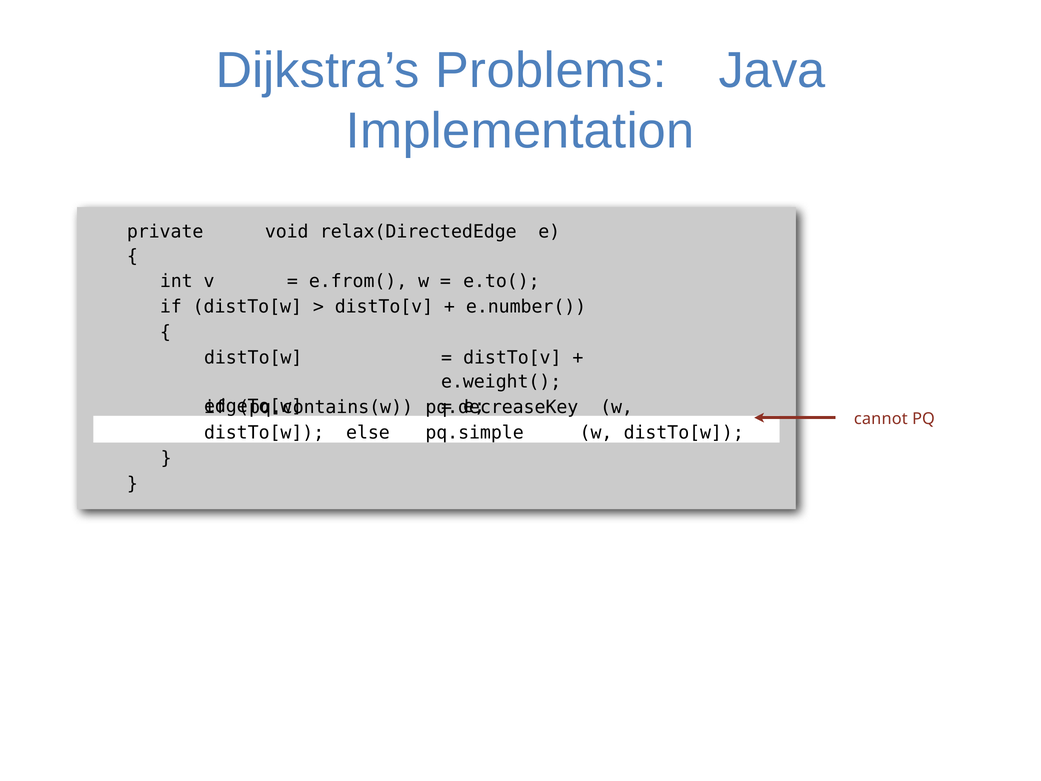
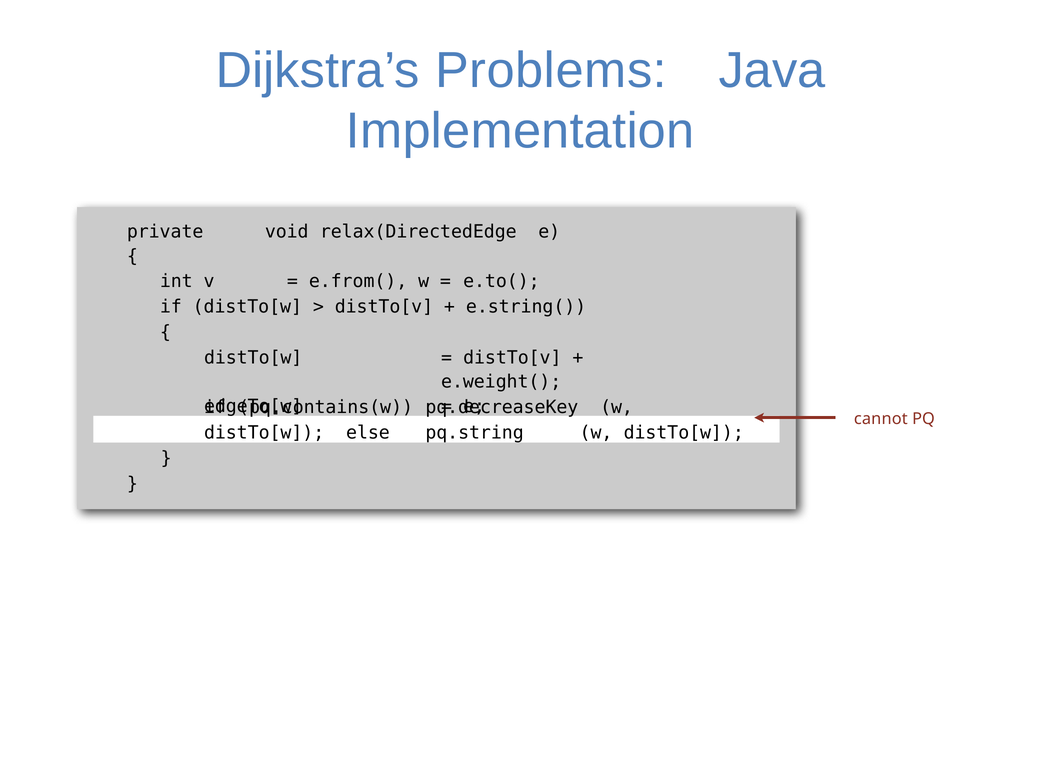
e.number(: e.number( -> e.string( (526, 307)
pq.simple: pq.simple -> pq.string (475, 433)
